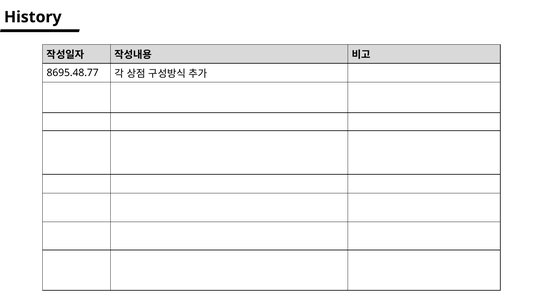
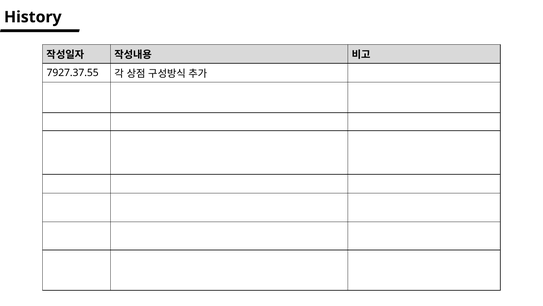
8695.48.77: 8695.48.77 -> 7927.37.55 (73, 73)
